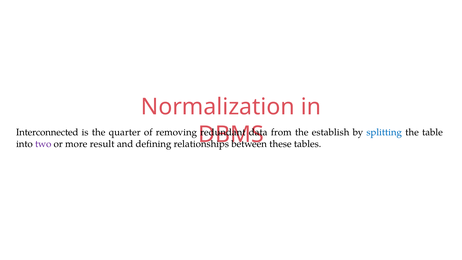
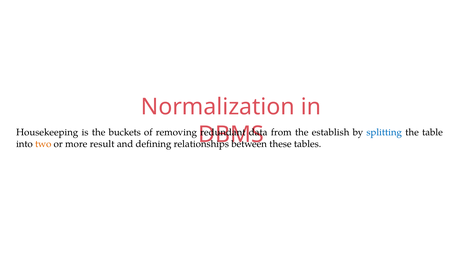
Interconnected: Interconnected -> Housekeeping (47, 132)
quarter: quarter -> buckets (125, 132)
two colour: purple -> orange (43, 144)
